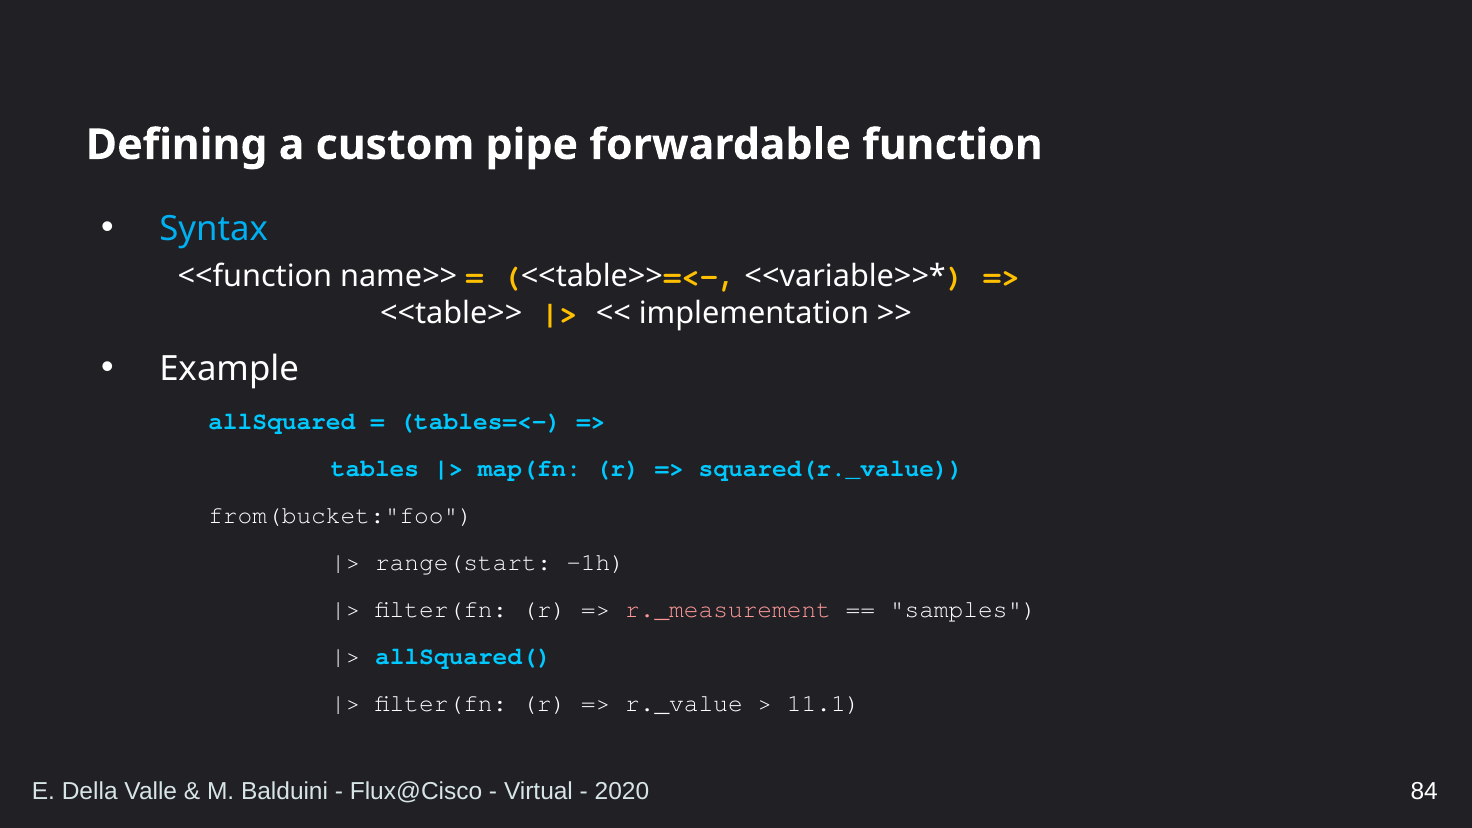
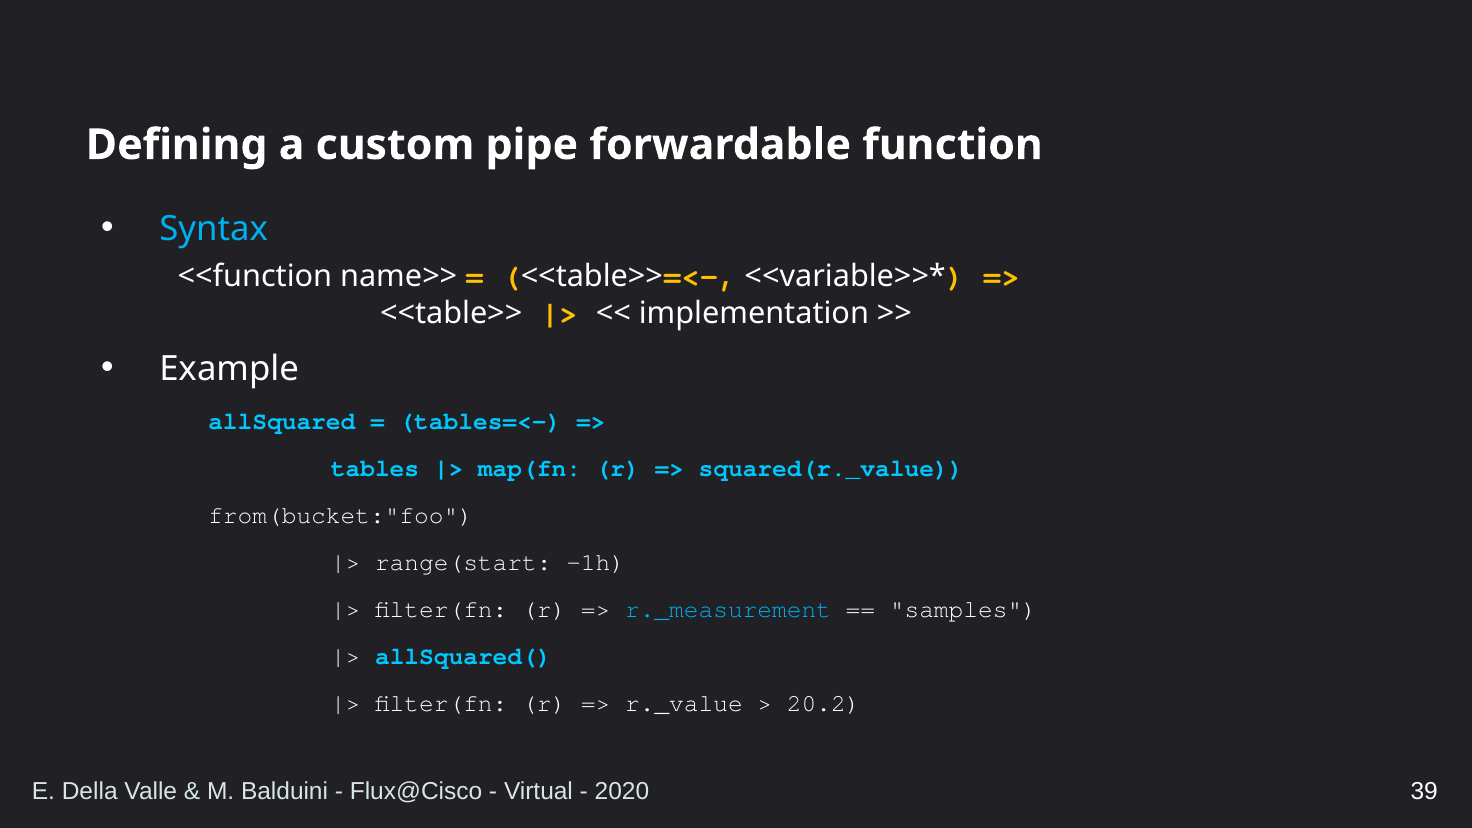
r._measurement colour: pink -> light blue (728, 610)
11.1: 11.1 -> 20.2 (824, 704)
84: 84 -> 39 (1424, 791)
